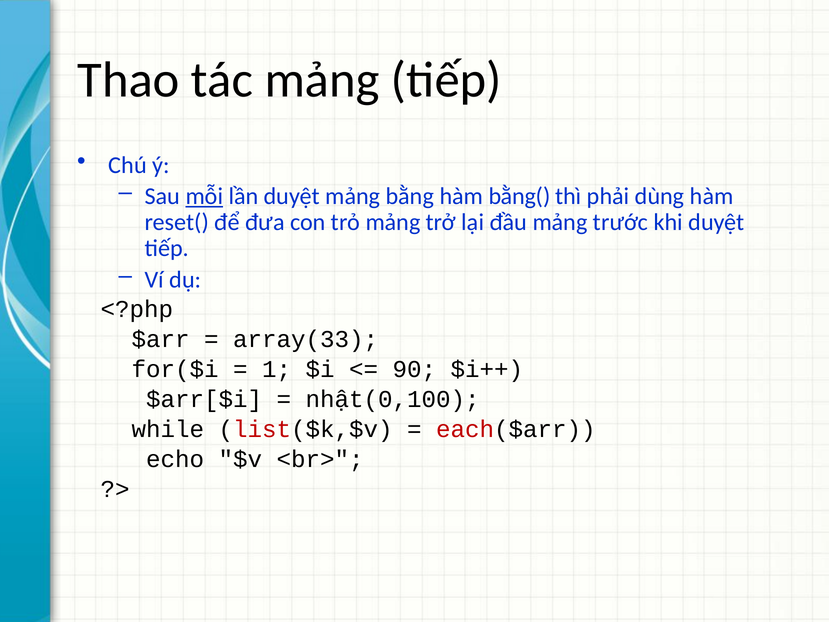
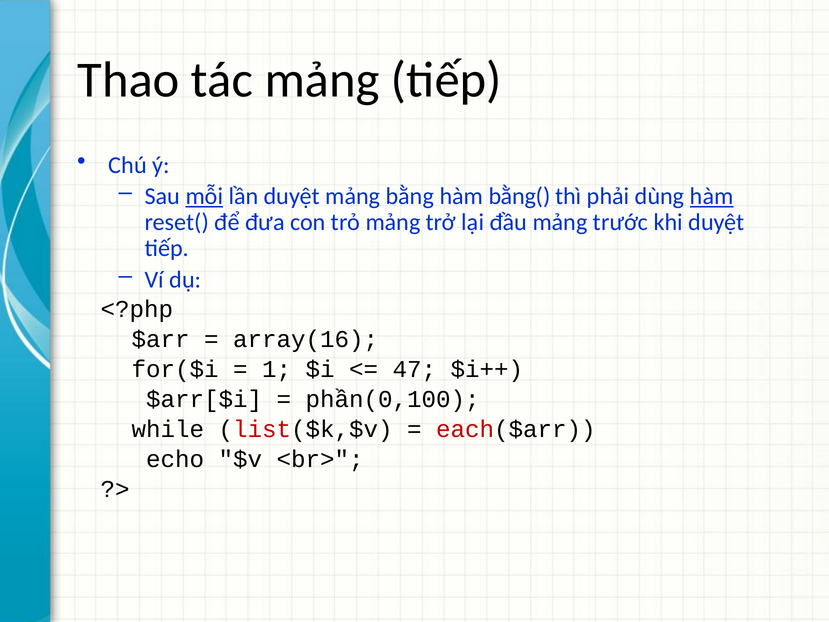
hàm underline: none -> present (712, 196)
array(33: array(33 -> array(16 (306, 339)
90: 90 -> 47 (414, 369)
nhật(0,100: nhật(0,100 -> phần(0,100 (393, 399)
